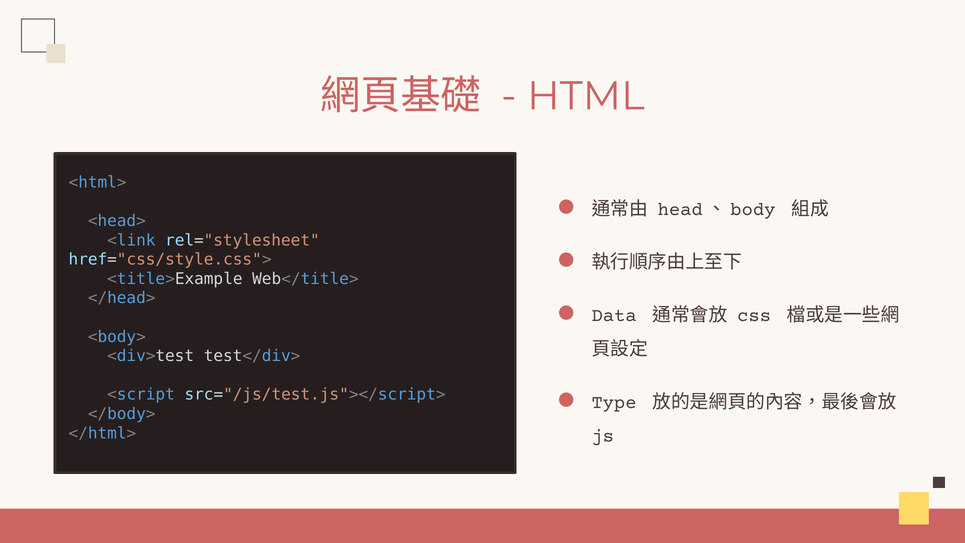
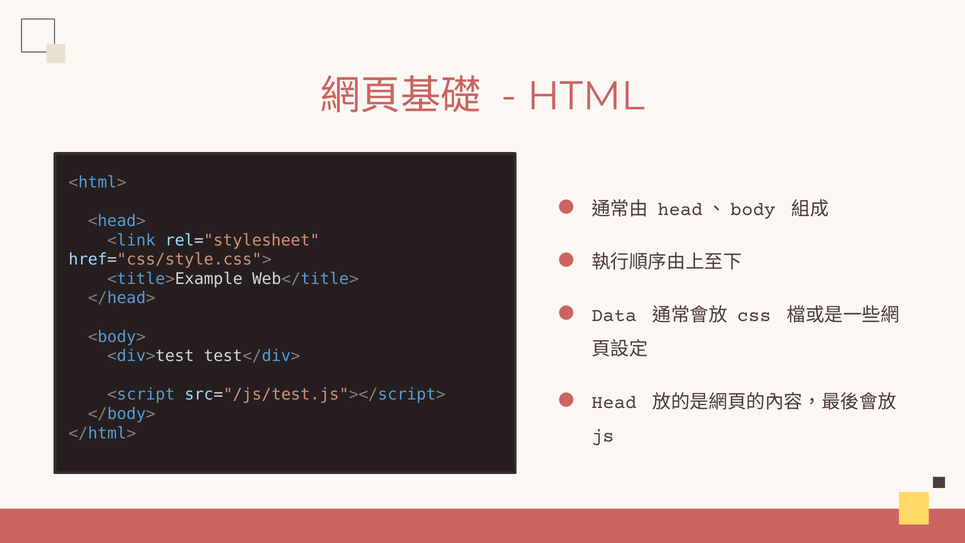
Type: Type -> Head (614, 402)
